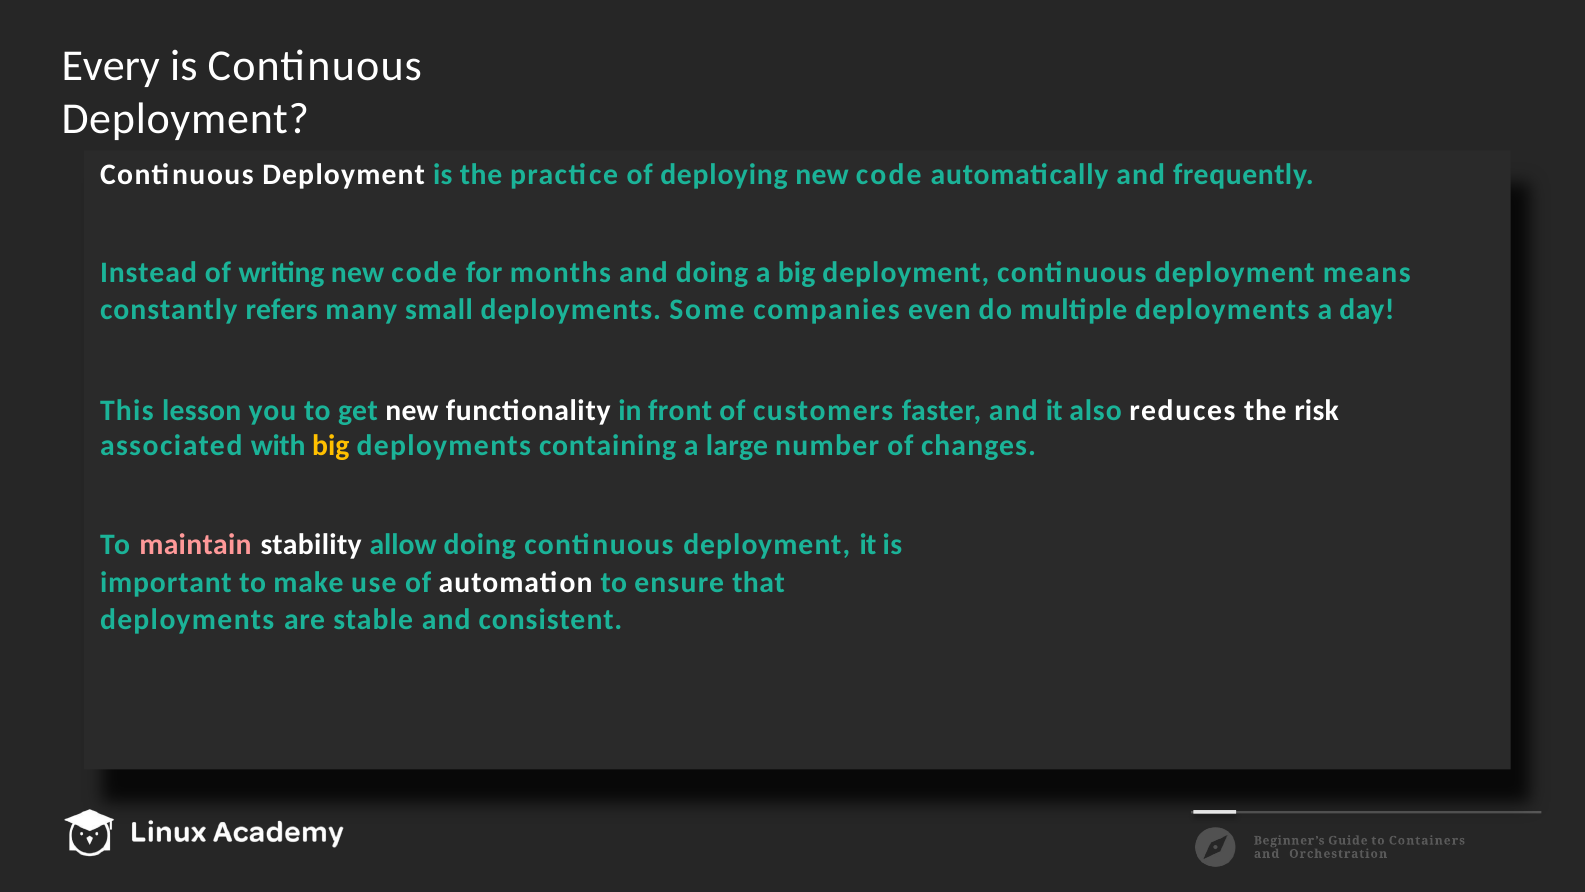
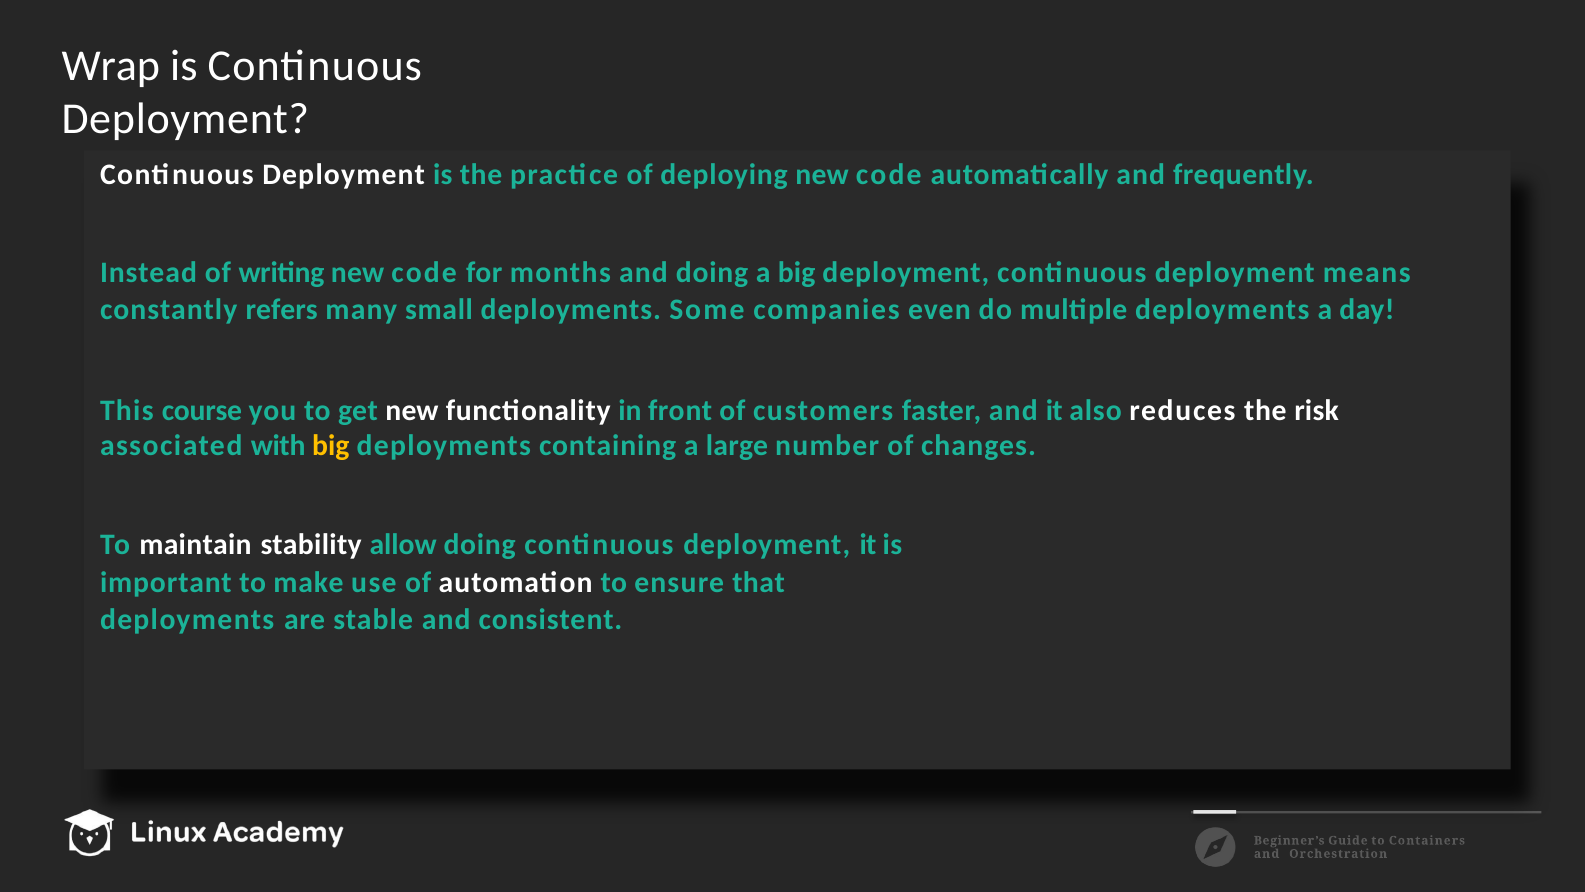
Every: Every -> Wrap (111, 66)
lesson: lesson -> course (202, 411)
maintain colour: pink -> white (195, 545)
